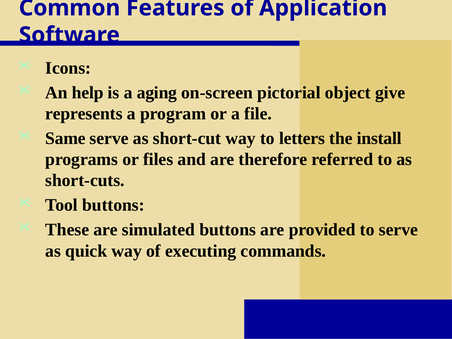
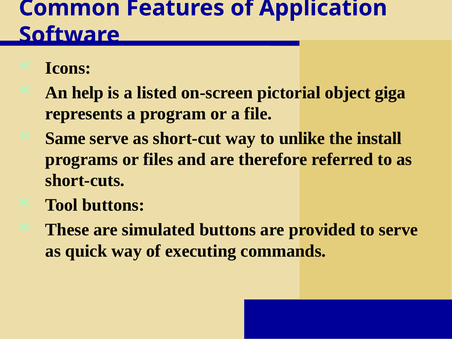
aging: aging -> listed (157, 93)
give: give -> giga (390, 93)
letters: letters -> unlike (302, 138)
